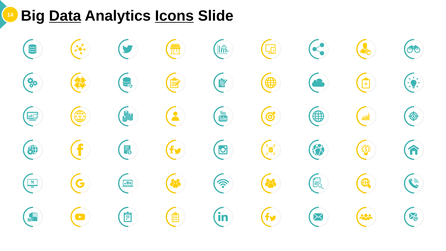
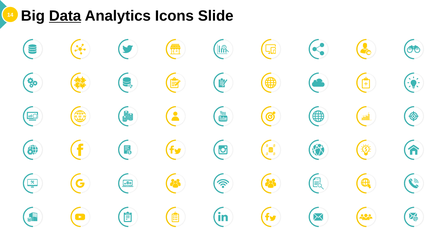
Icons underline: present -> none (174, 16)
